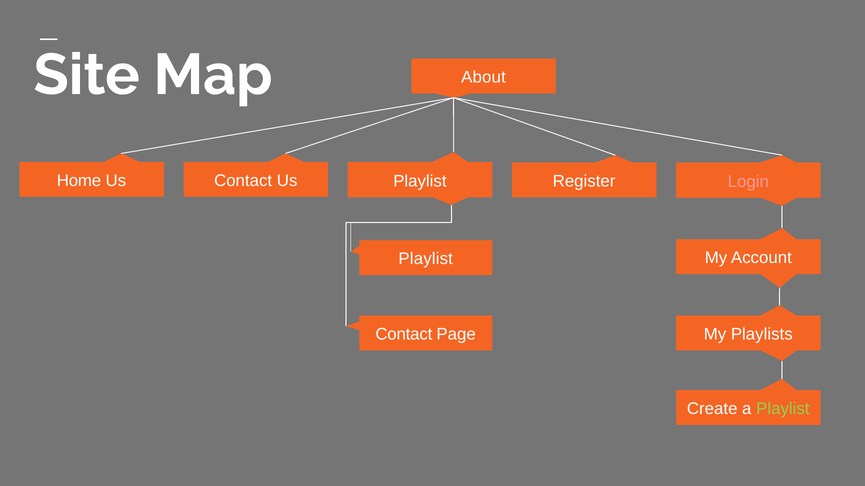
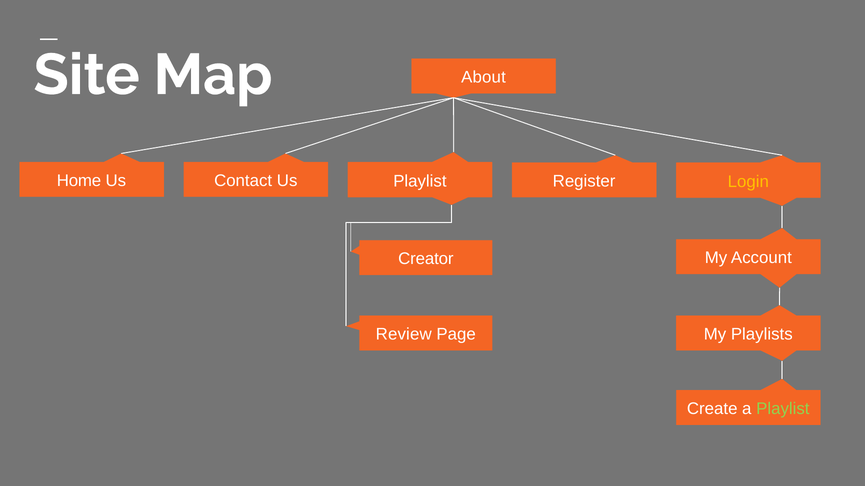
Login colour: pink -> yellow (748, 182)
Playlist: Playlist -> Creator (426, 259)
Contact: Contact -> Review (404, 335)
